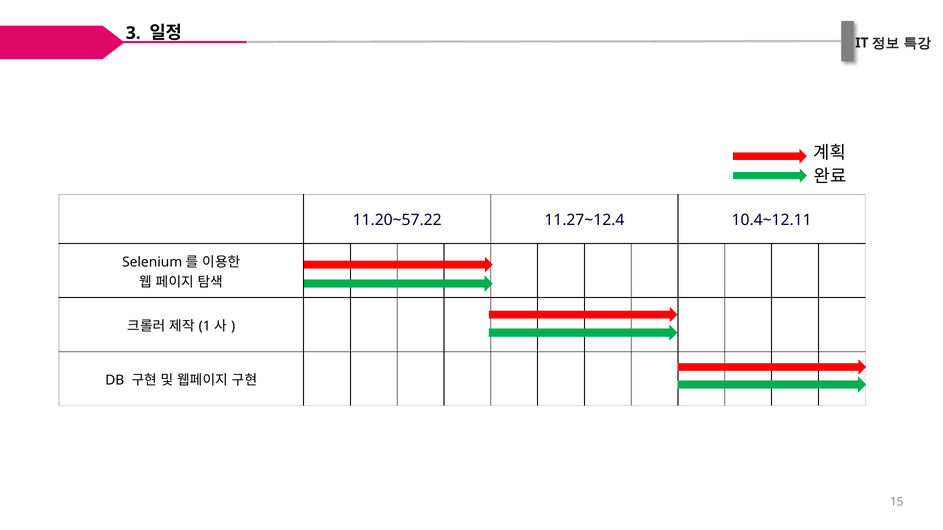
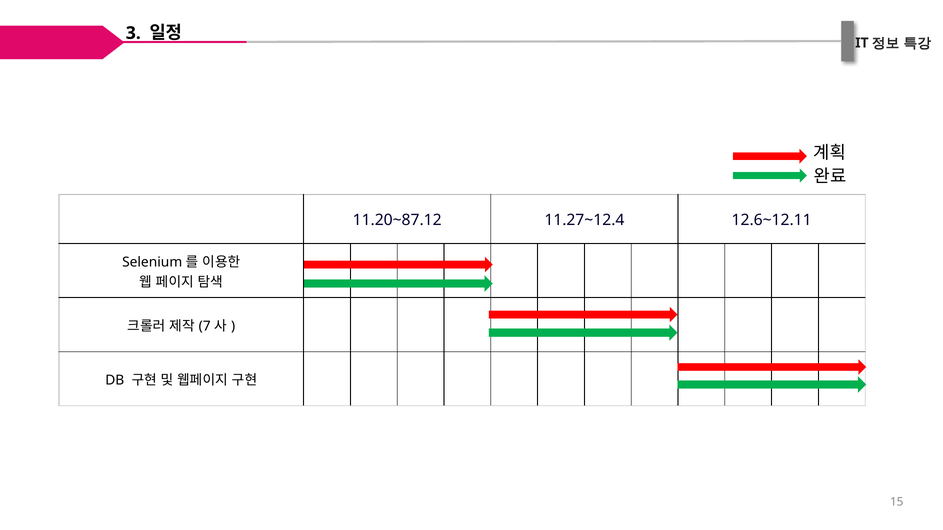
11.20~57.22: 11.20~57.22 -> 11.20~87.12 (397, 220)
10.4~12.11: 10.4~12.11 -> 12.6~12.11 (772, 220)
1: 1 -> 7 (205, 326)
